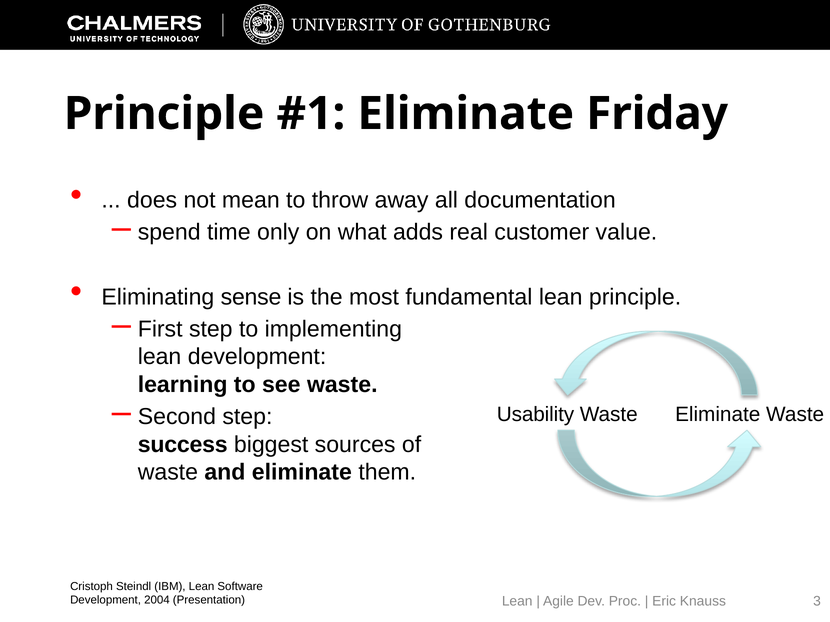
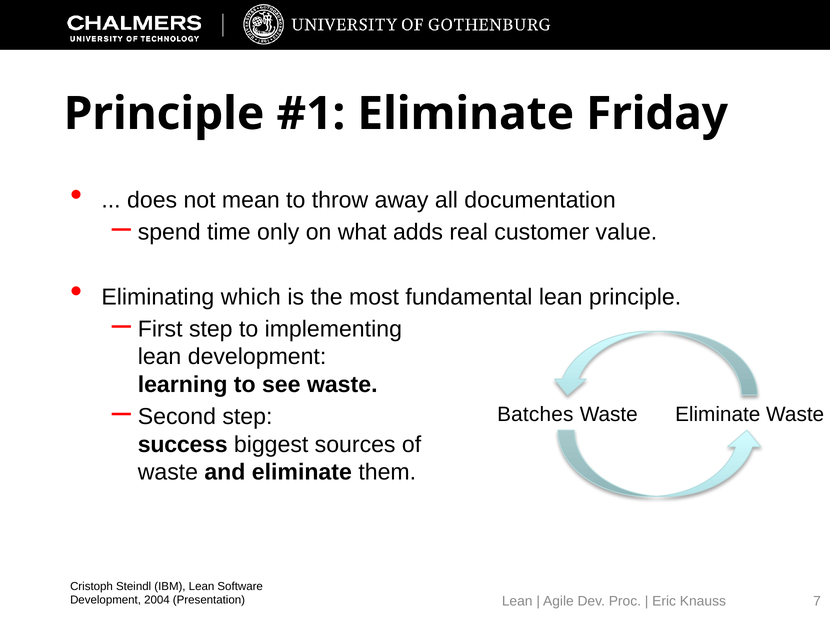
sense: sense -> which (251, 297)
Usability: Usability -> Batches (535, 415)
3: 3 -> 7 (817, 602)
